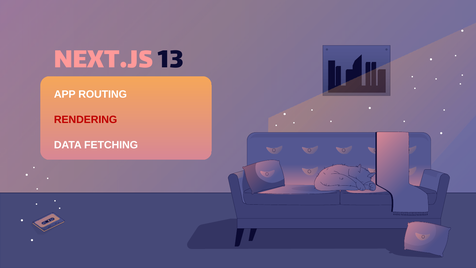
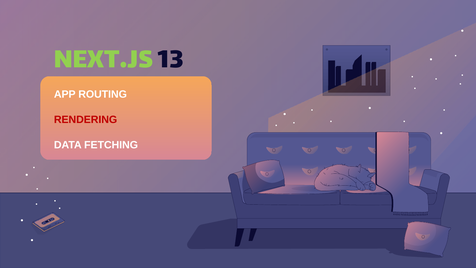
NEXT.JS colour: pink -> light green (104, 58)
